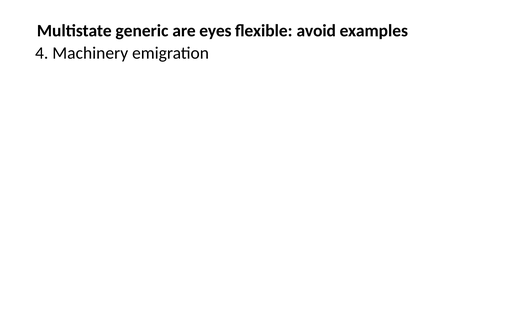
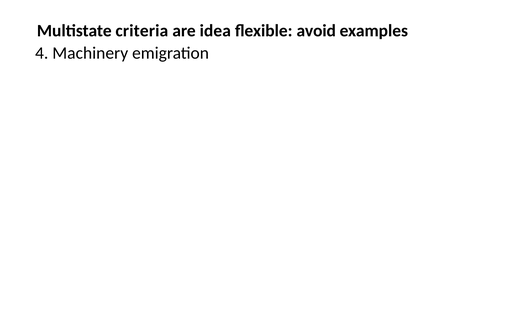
generic: generic -> criteria (142, 31)
eyes: eyes -> idea (215, 31)
